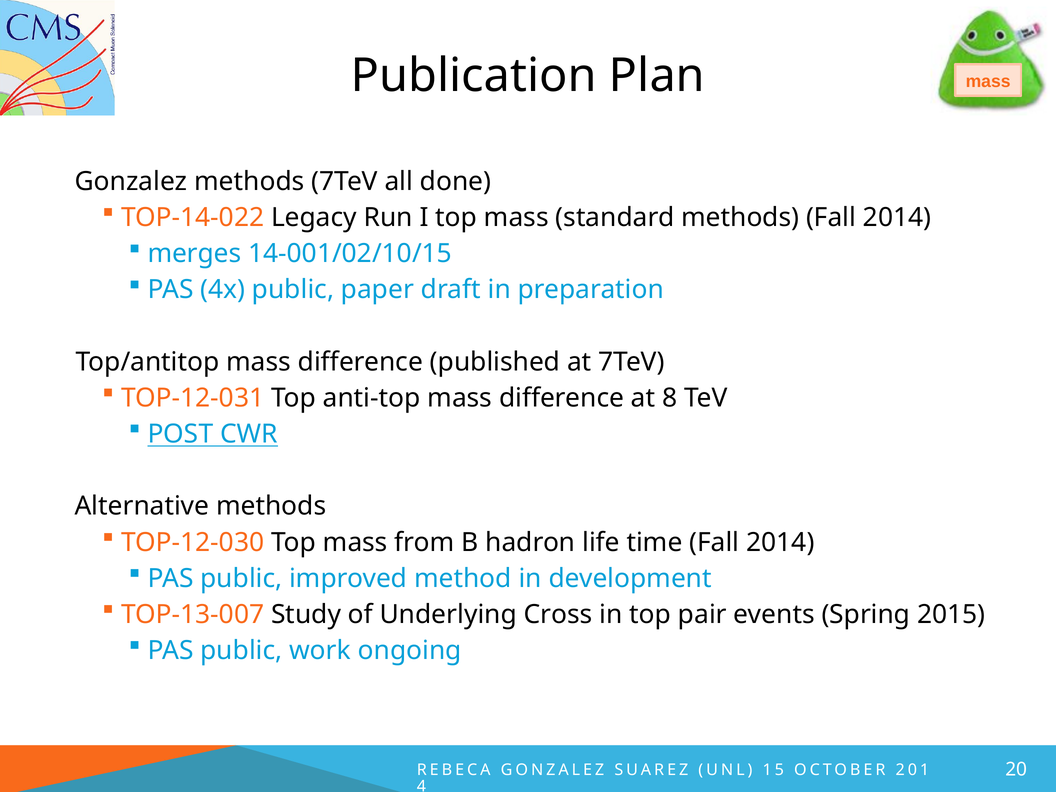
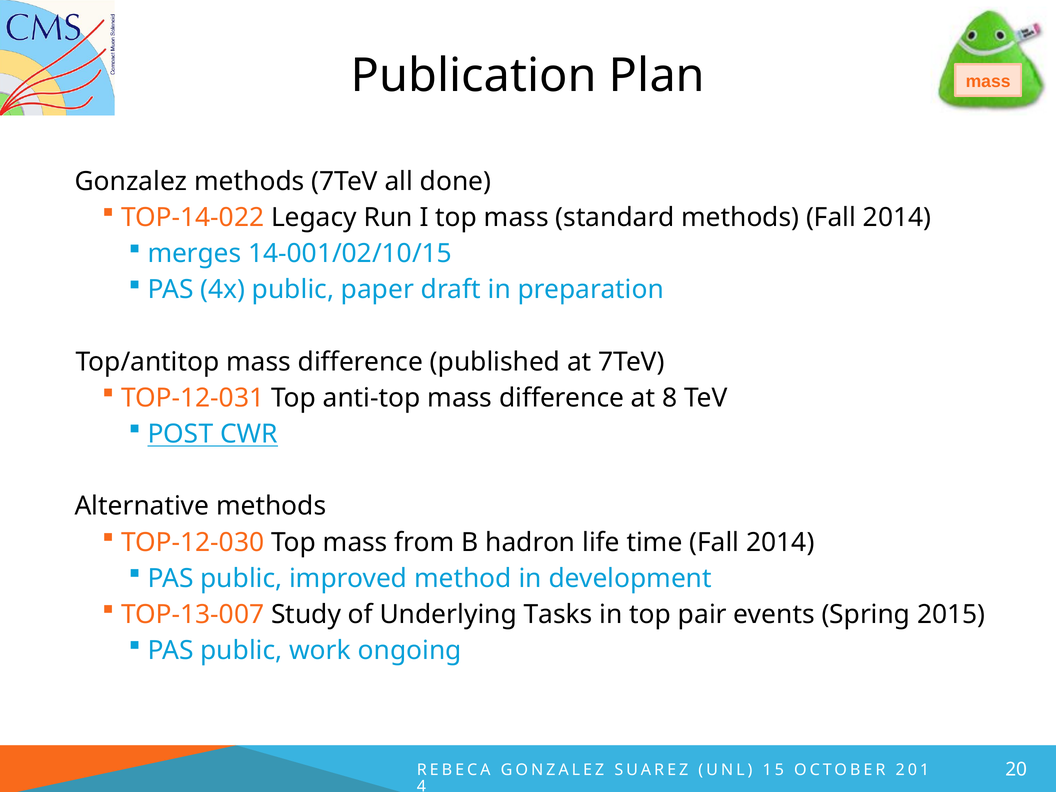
Cross: Cross -> Tasks (558, 614)
